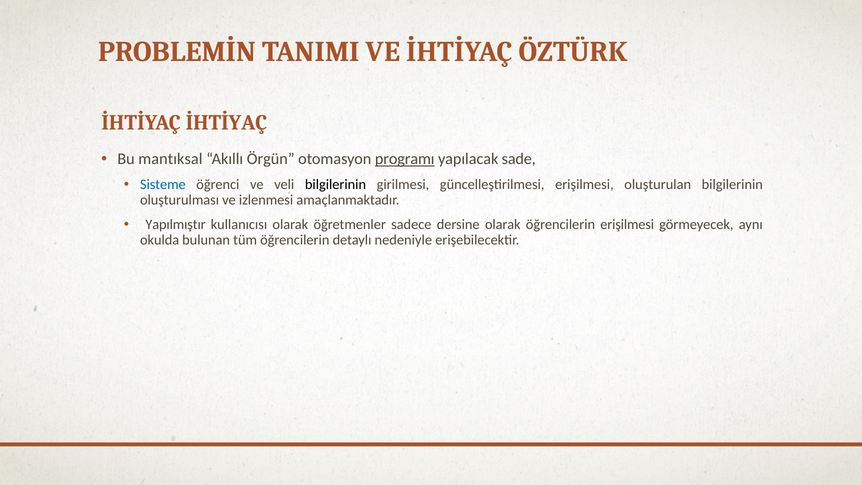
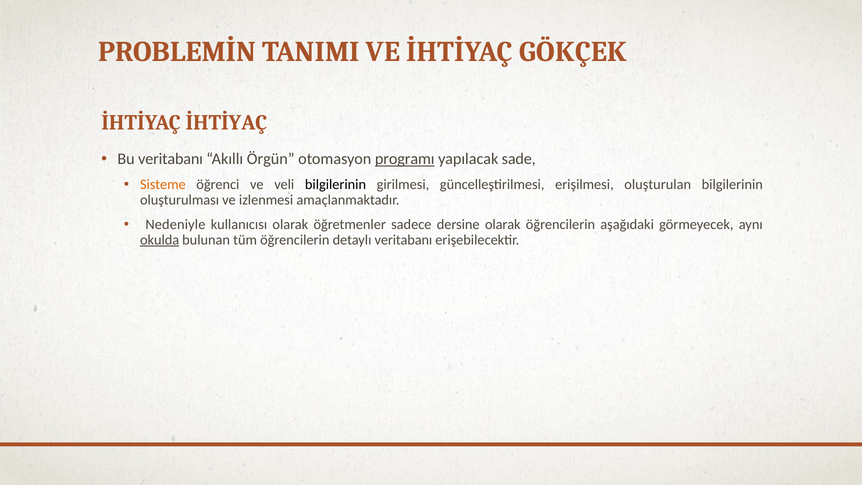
ÖZTÜRK: ÖZTÜRK -> GÖKÇEK (573, 52)
Bu mantıksal: mantıksal -> veritabanı (171, 159)
Sisteme colour: blue -> orange (163, 185)
Yapılmıştır: Yapılmıştır -> Nedeniyle (175, 224)
öğrencilerin erişilmesi: erişilmesi -> aşağıdaki (627, 224)
okulda underline: none -> present (160, 240)
detaylı nedeniyle: nedeniyle -> veritabanı (403, 240)
